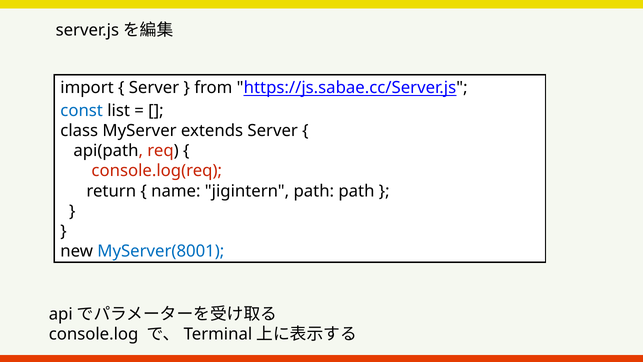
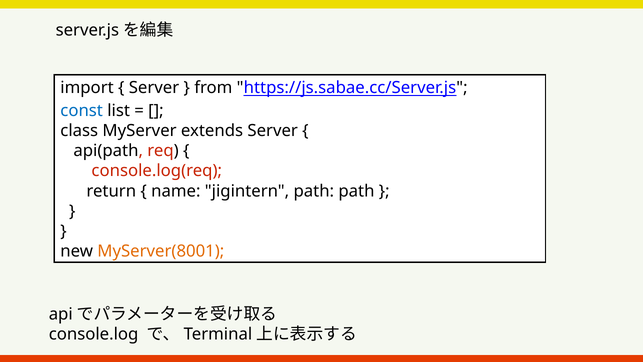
MyServer(8001 colour: blue -> orange (161, 251)
